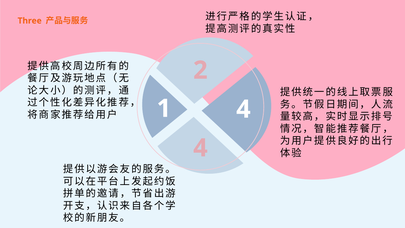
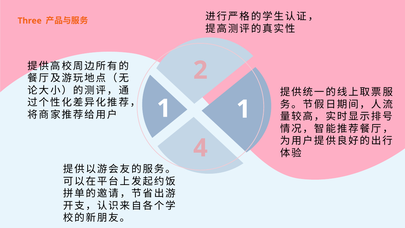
1 4: 4 -> 1 (243, 109)
